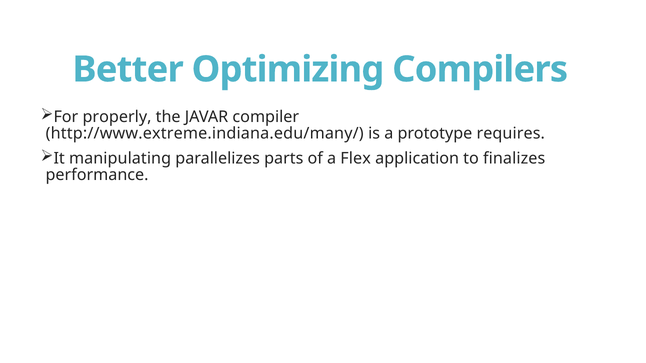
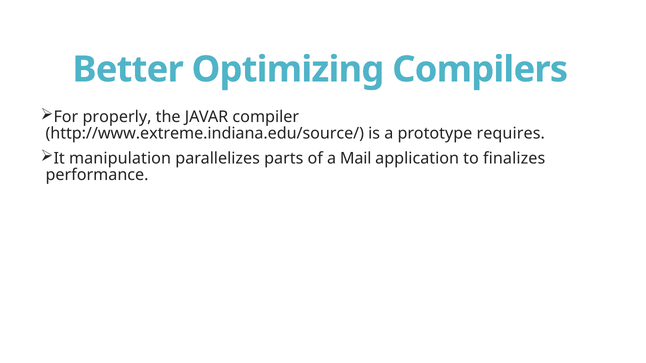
http://www.extreme.indiana.edu/many/: http://www.extreme.indiana.edu/many/ -> http://www.extreme.indiana.edu/source/ (205, 133)
manipulating: manipulating -> manipulation (120, 159)
Flex: Flex -> Mail (356, 159)
